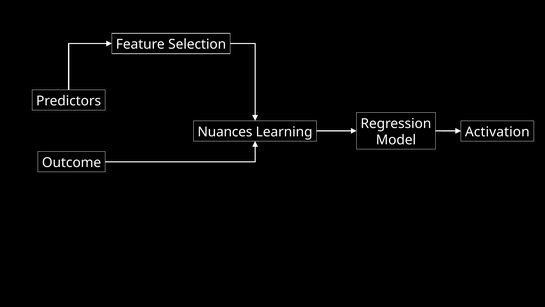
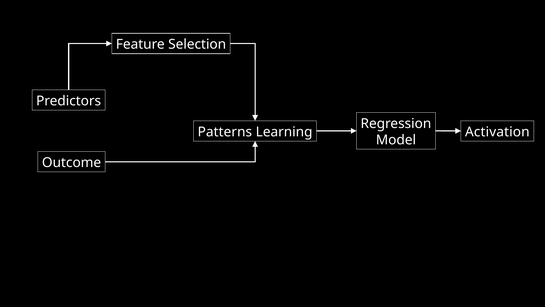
Nuances: Nuances -> Patterns (225, 132)
